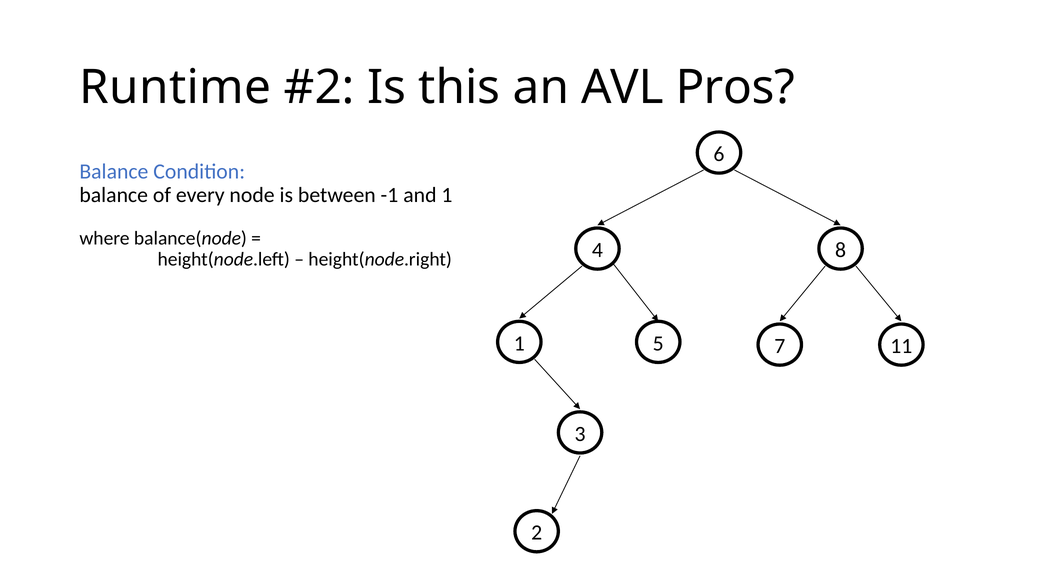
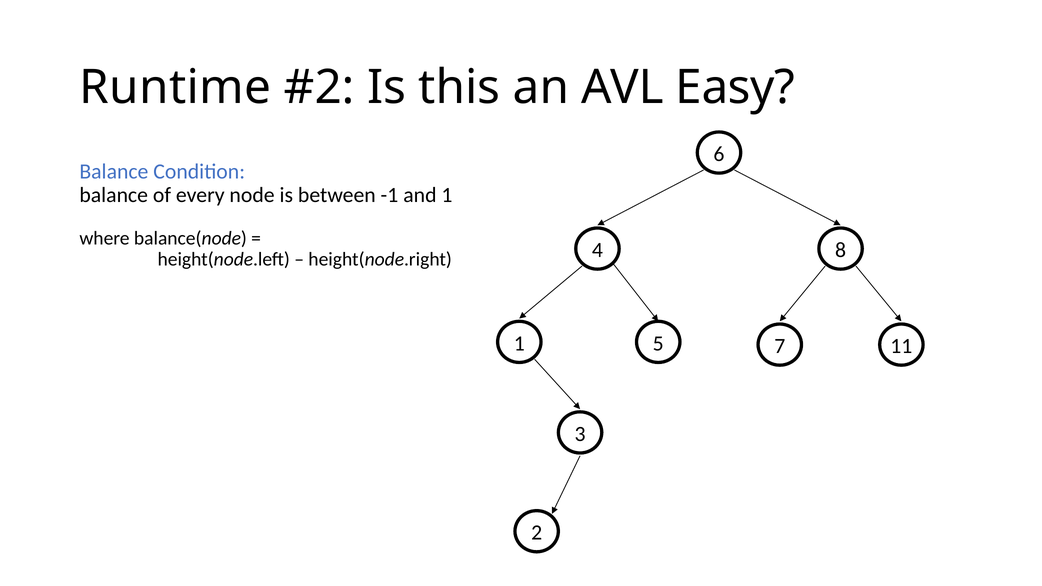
Pros: Pros -> Easy (735, 88)
